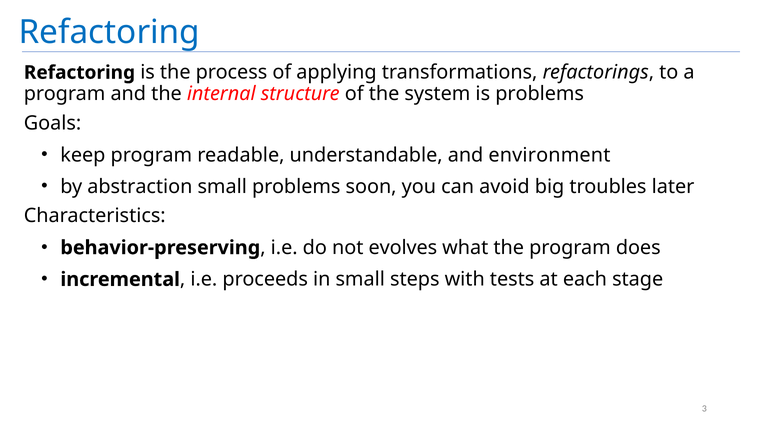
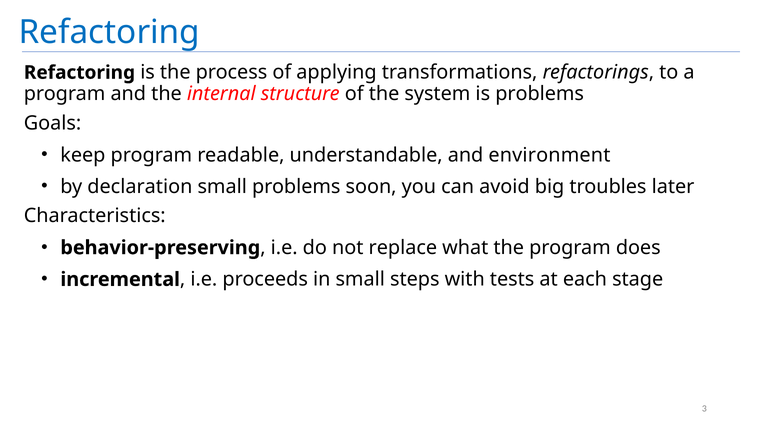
abstraction: abstraction -> declaration (140, 187)
evolves: evolves -> replace (403, 248)
